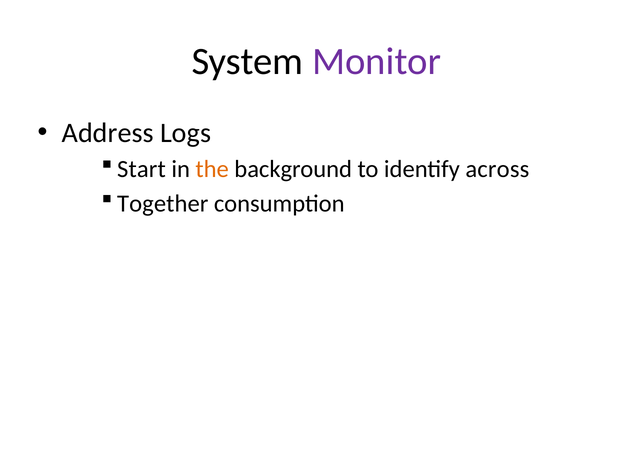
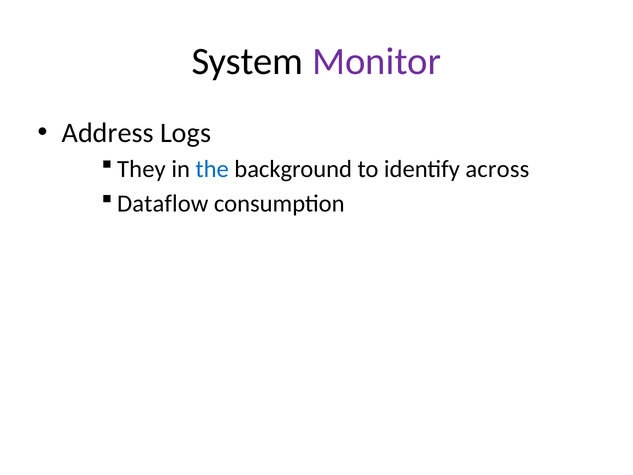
Start: Start -> They (141, 169)
the colour: orange -> blue (212, 169)
Together: Together -> Dataflow (163, 204)
